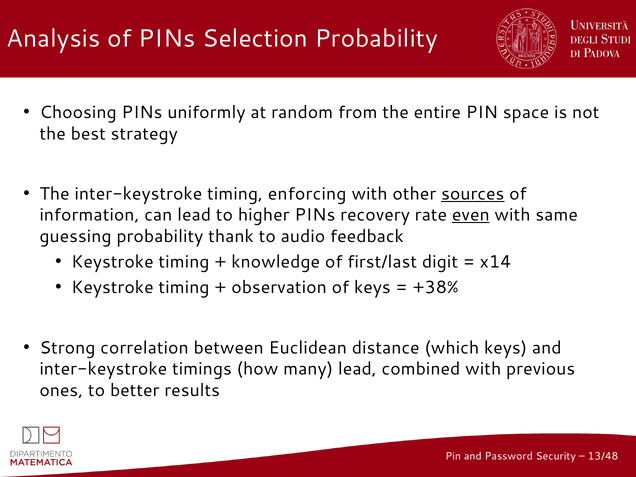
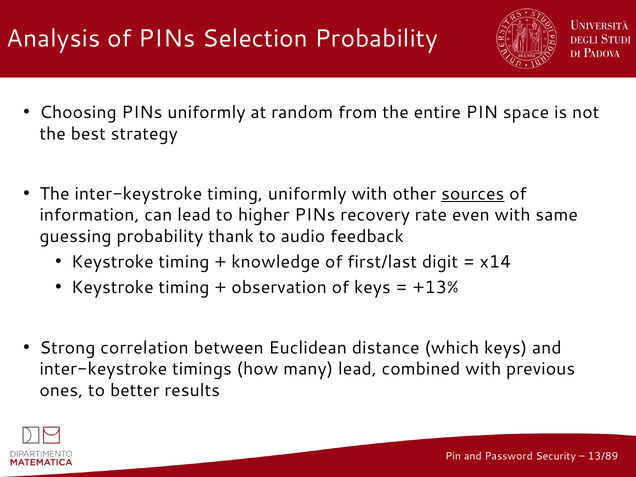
timing enforcing: enforcing -> uniformly (307, 194)
even underline: present -> none (471, 215)
+38%: +38% -> +13% (436, 288)
13/48: 13/48 -> 13/89 (603, 456)
